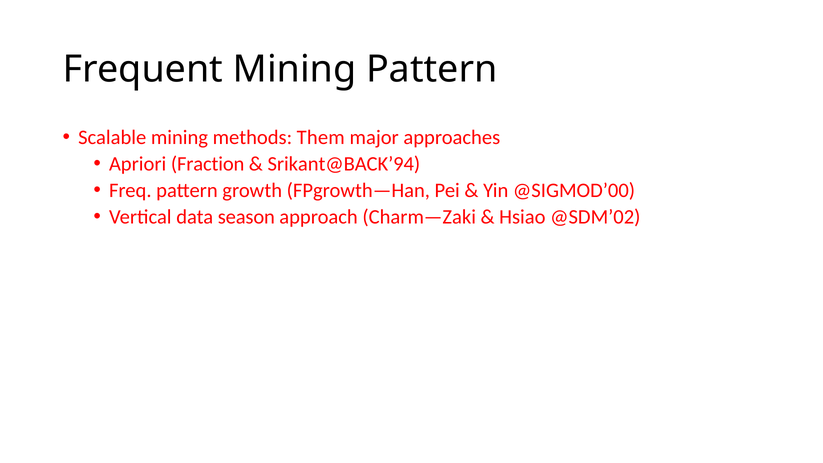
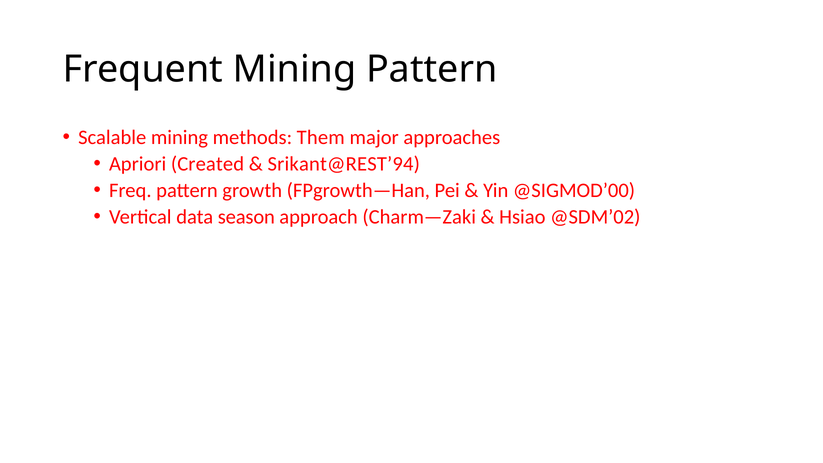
Fraction: Fraction -> Created (208, 164)
Srikant@BACK’94: Srikant@BACK’94 -> Srikant@REST’94 (344, 164)
